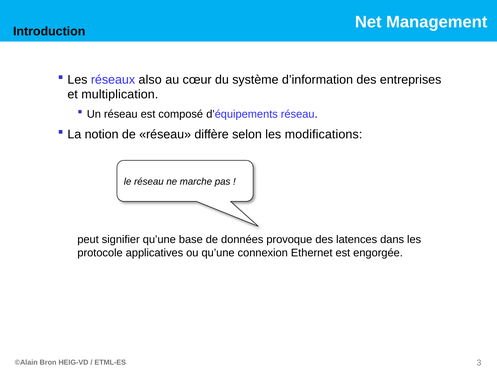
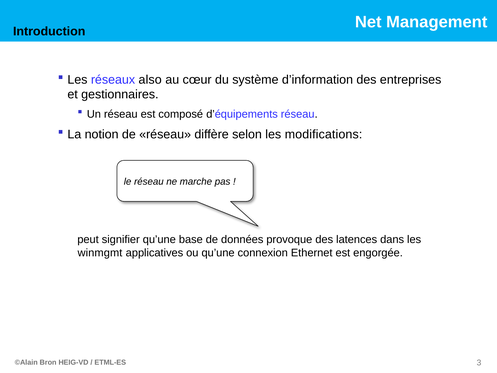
multiplication: multiplication -> gestionnaires (120, 94)
protocole: protocole -> winmgmt (100, 253)
